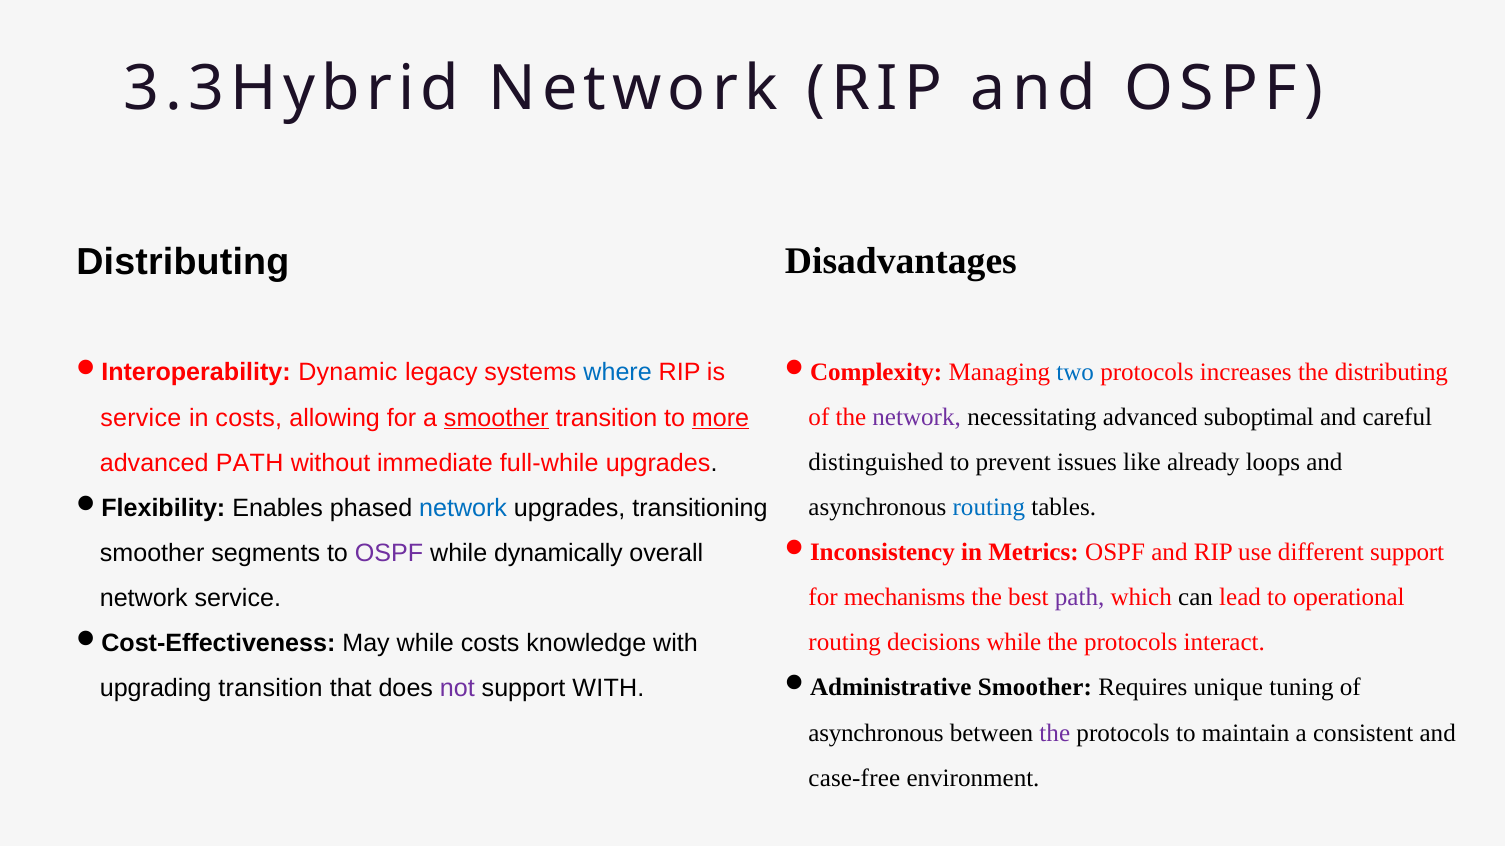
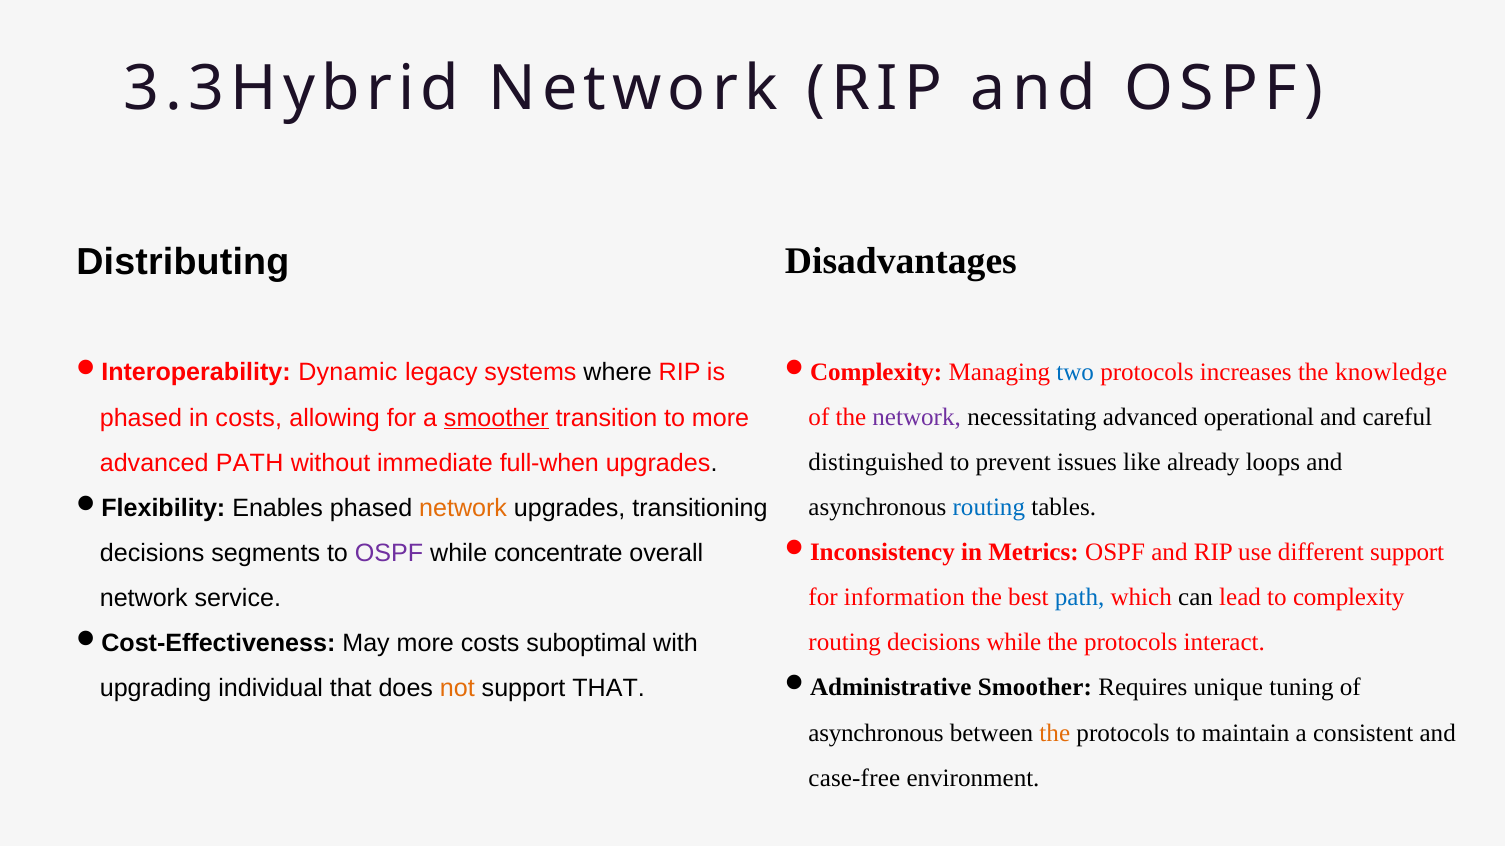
the distributing: distributing -> knowledge (1391, 372)
where colour: blue -> black (618, 373)
suboptimal: suboptimal -> operational (1259, 417)
service: service -> phased (141, 418)
more underline: present -> none (721, 418)
full-while: full-while -> full-when (549, 463)
network colour: blue -> orange (463, 508)
smoother: smoother -> decisions (152, 554)
dynamically: dynamically -> concentrate (558, 554)
mechanisms: mechanisms -> information (904, 598)
path colour: purple -> blue (1080, 598)
operational: operational -> complexity (1349, 598)
May while: while -> more (425, 644)
knowledge: knowledge -> suboptimal (586, 644)
upgrading transition: transition -> individual (271, 689)
not colour: purple -> orange (457, 689)
support WITH: WITH -> THAT (609, 689)
the colour: purple -> orange (1055, 733)
